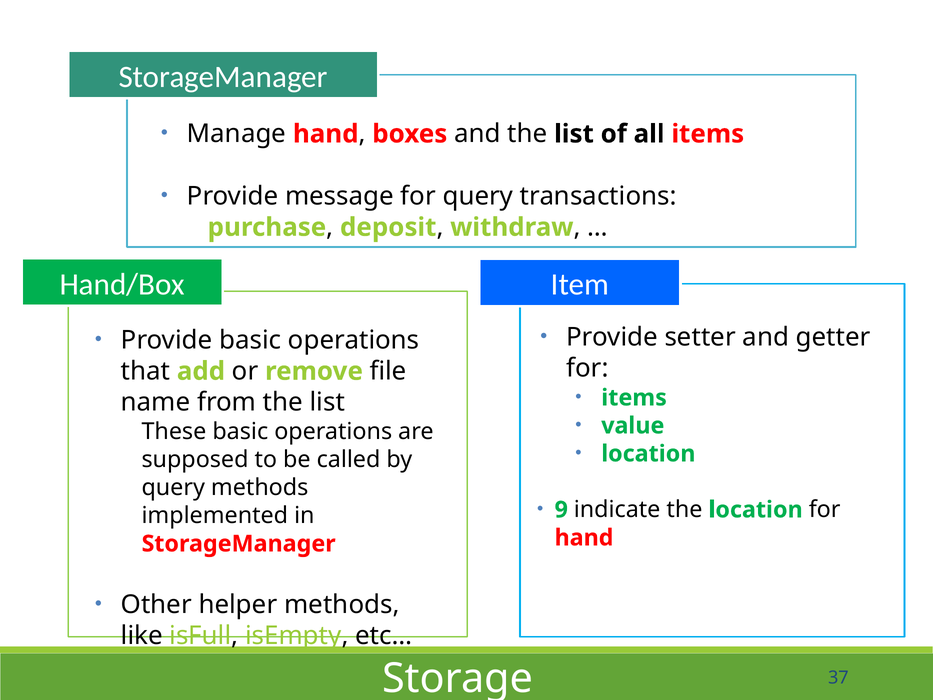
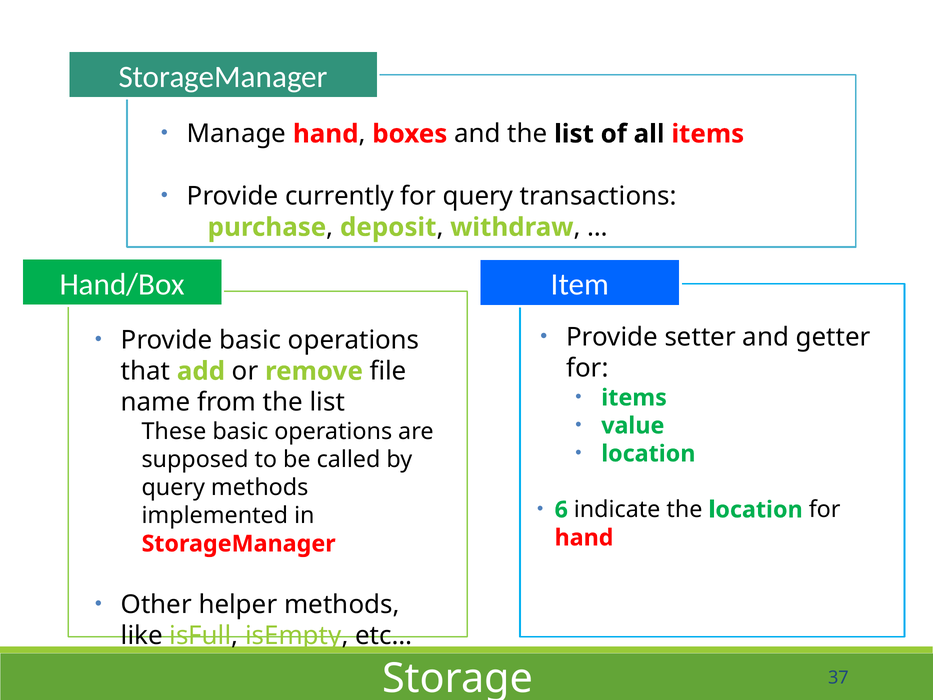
message: message -> currently (339, 196)
9: 9 -> 6 (561, 510)
